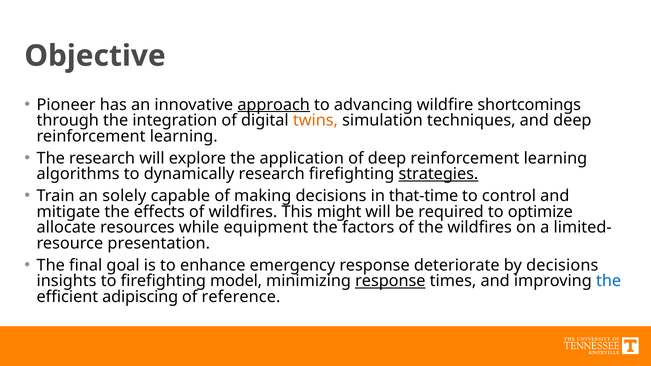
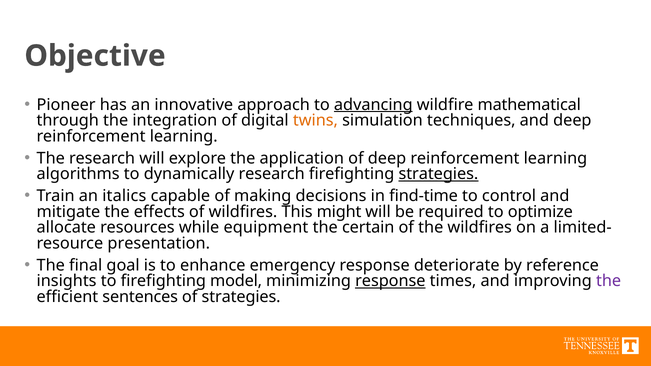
approach underline: present -> none (274, 105)
advancing underline: none -> present (373, 105)
shortcomings: shortcomings -> mathematical (529, 105)
solely: solely -> italics (124, 196)
that-time: that-time -> find-time (424, 196)
factors: factors -> certain (368, 228)
by decisions: decisions -> reference (562, 265)
the colour: blue -> purple (609, 281)
adipiscing: adipiscing -> sentences (140, 297)
of reference: reference -> strategies (241, 297)
